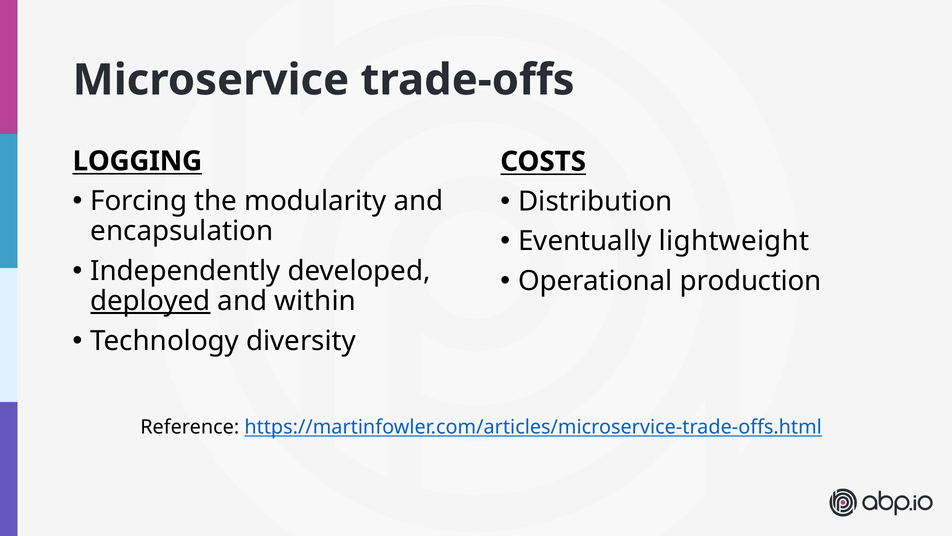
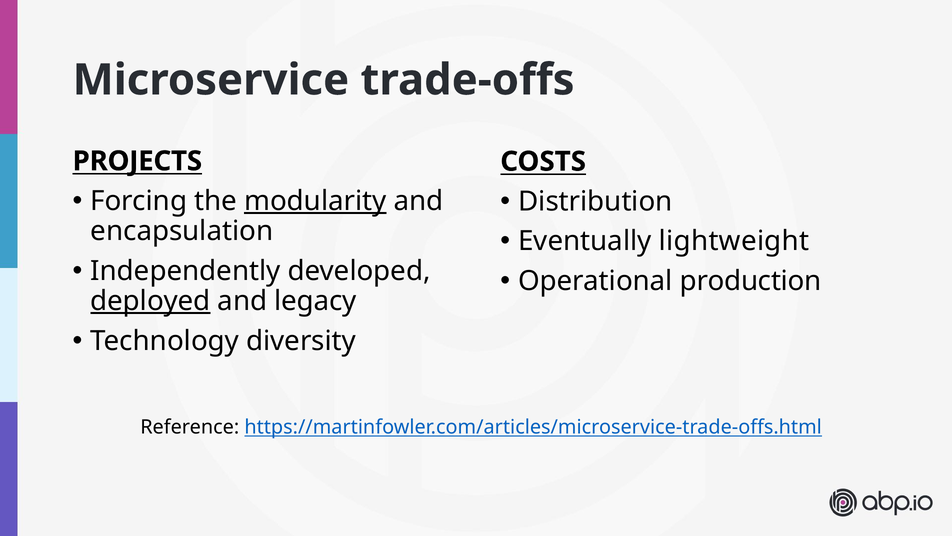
LOGGING: LOGGING -> PROJECTS (137, 161)
modularity underline: none -> present (315, 201)
within: within -> legacy (315, 301)
